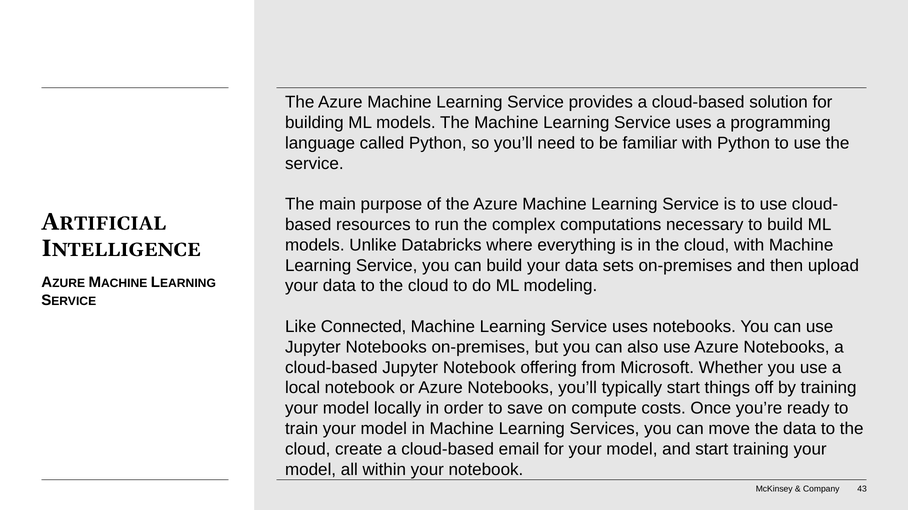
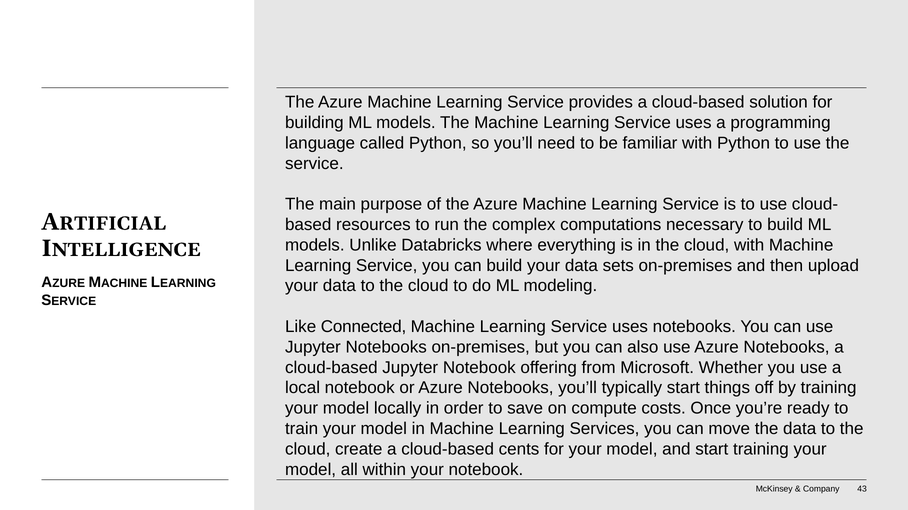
email: email -> cents (519, 450)
